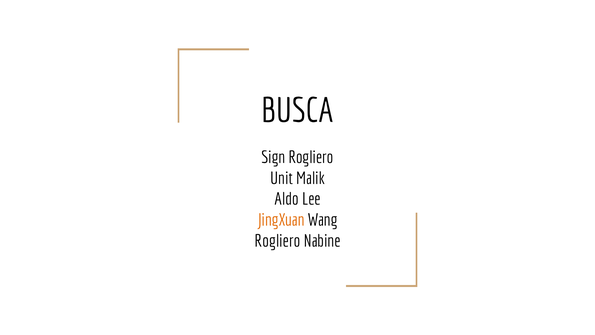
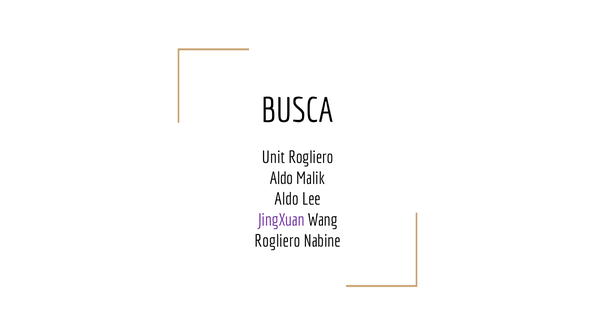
Sign: Sign -> Unit (273, 157)
Unit: Unit -> Aldo (282, 178)
JingXuan colour: orange -> purple (281, 220)
